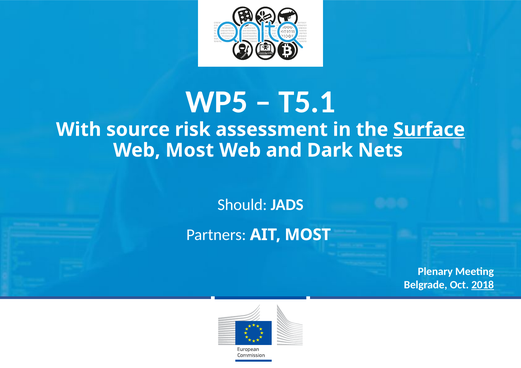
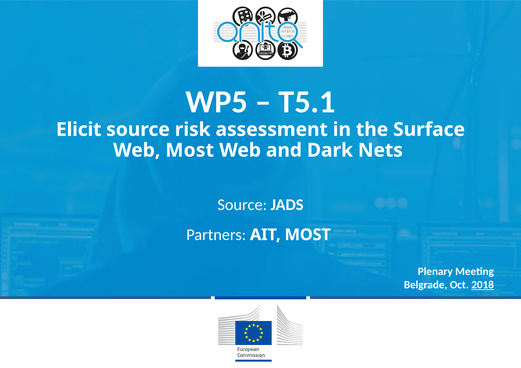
With: With -> Elicit (79, 130)
Surface underline: present -> none (429, 130)
Should: Should -> Source (242, 205)
